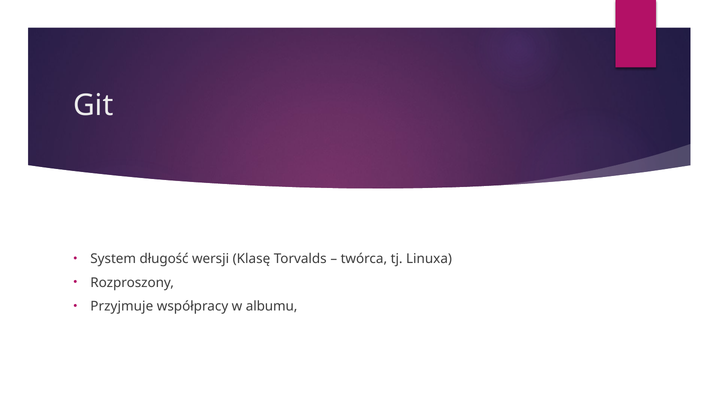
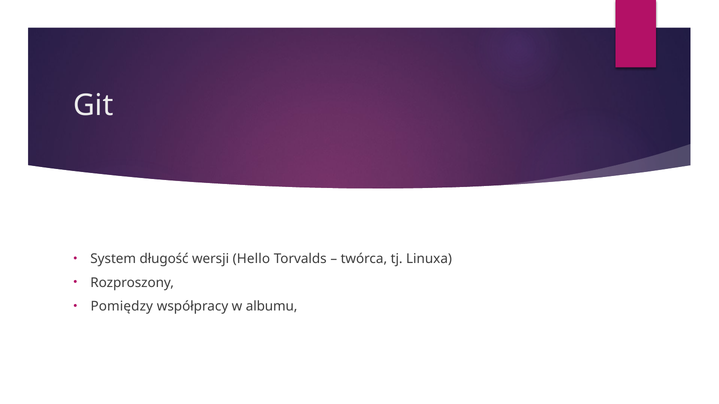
Klasę: Klasę -> Hello (251, 259)
Przyjmuje: Przyjmuje -> Pomiędzy (122, 307)
